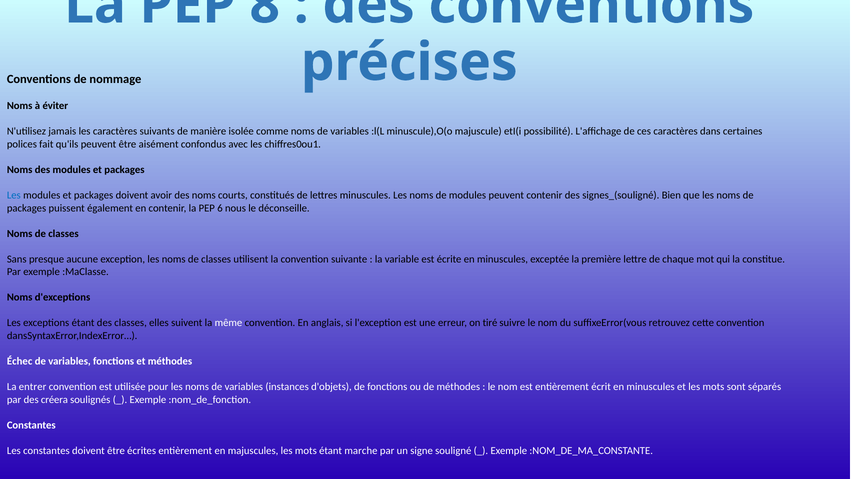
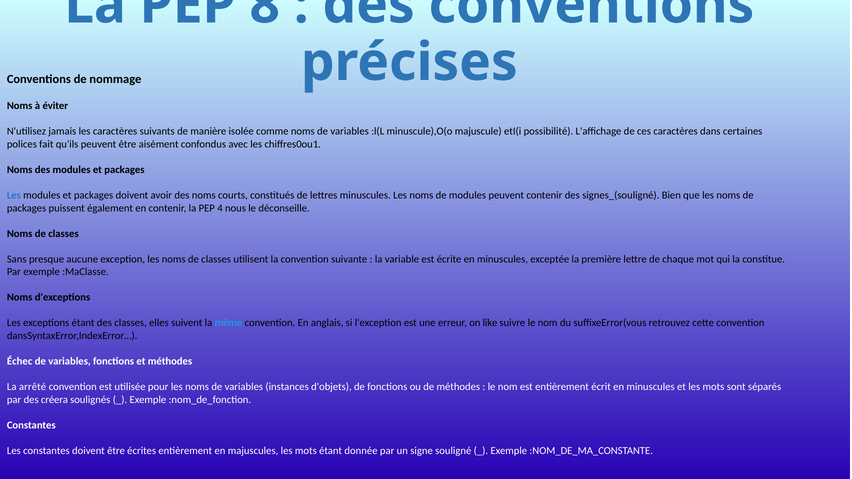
6: 6 -> 4 (220, 208)
même colour: white -> light blue (228, 323)
tiré: tiré -> like (490, 323)
entrer: entrer -> arrêté (33, 387)
marche: marche -> donnée (361, 451)
